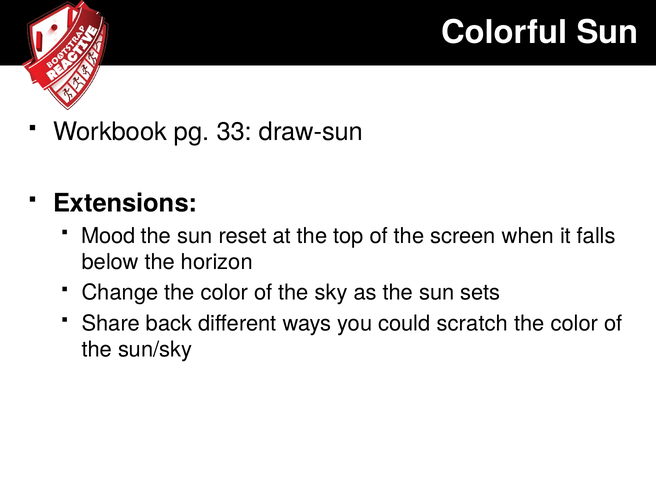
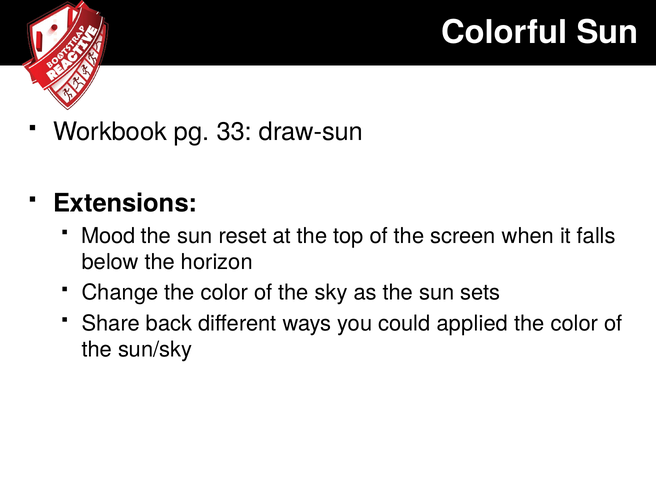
scratch: scratch -> applied (472, 323)
